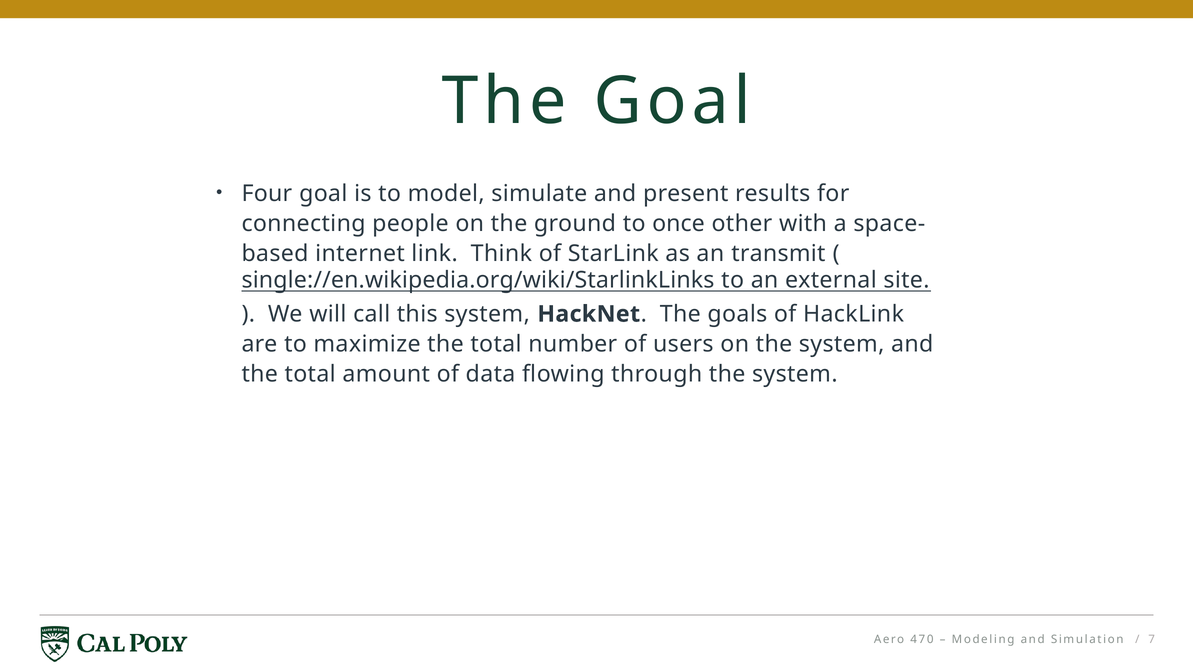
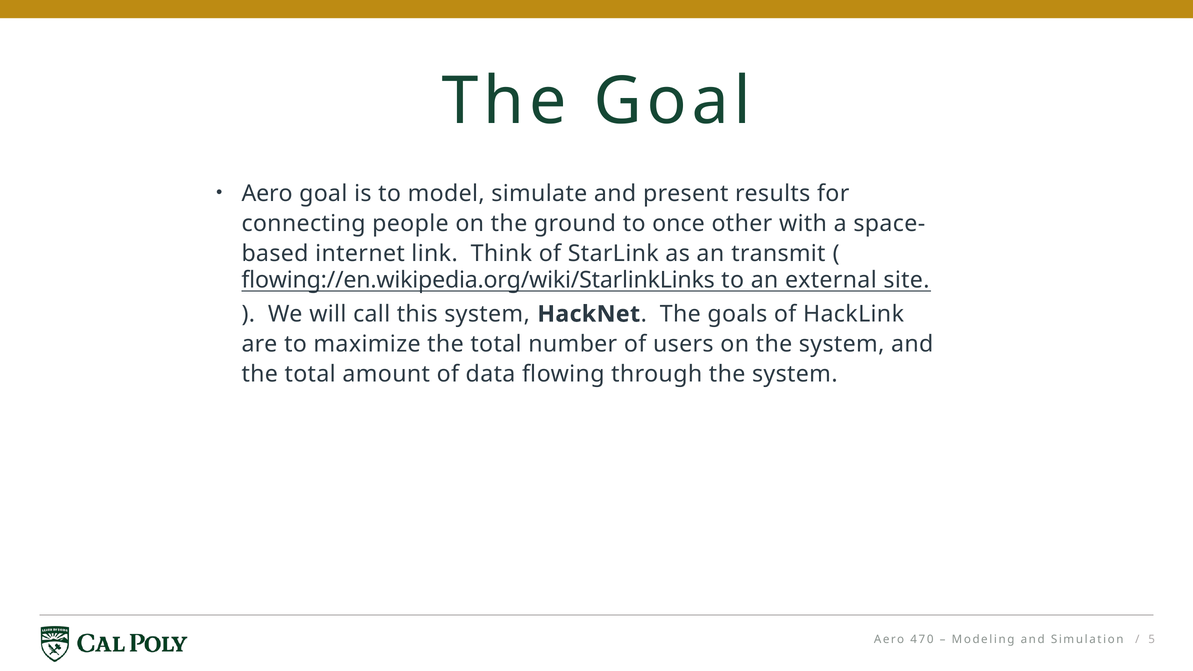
Four: Four -> Aero (267, 193)
single://en.wikipedia.org/wiki/StarlinkLinks: single://en.wikipedia.org/wiki/StarlinkLinks -> flowing://en.wikipedia.org/wiki/StarlinkLinks (478, 280)
7: 7 -> 5 (1152, 639)
